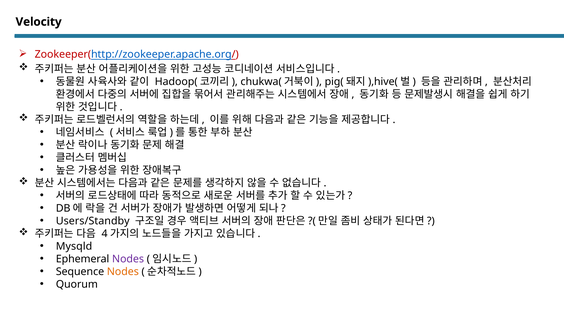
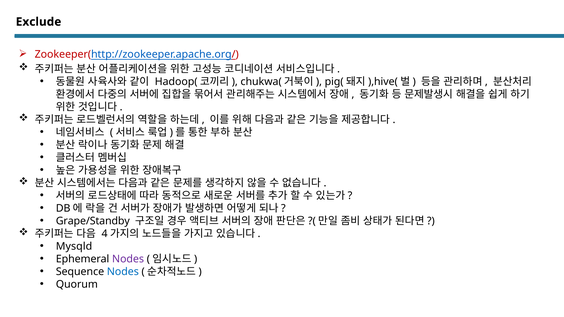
Velocity: Velocity -> Exclude (39, 22)
Users/Standby: Users/Standby -> Grape/Standby (93, 221)
Nodes colour: orange -> blue (123, 272)
